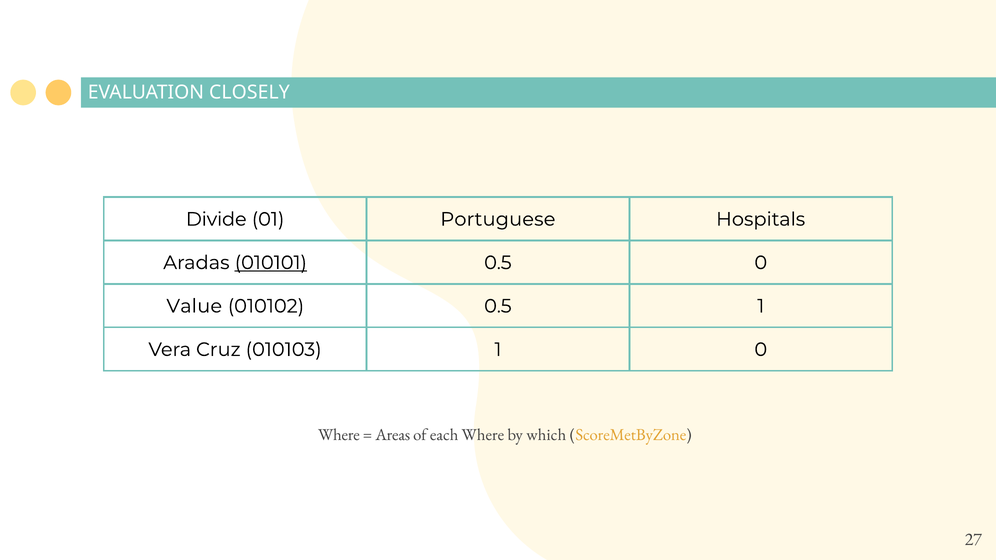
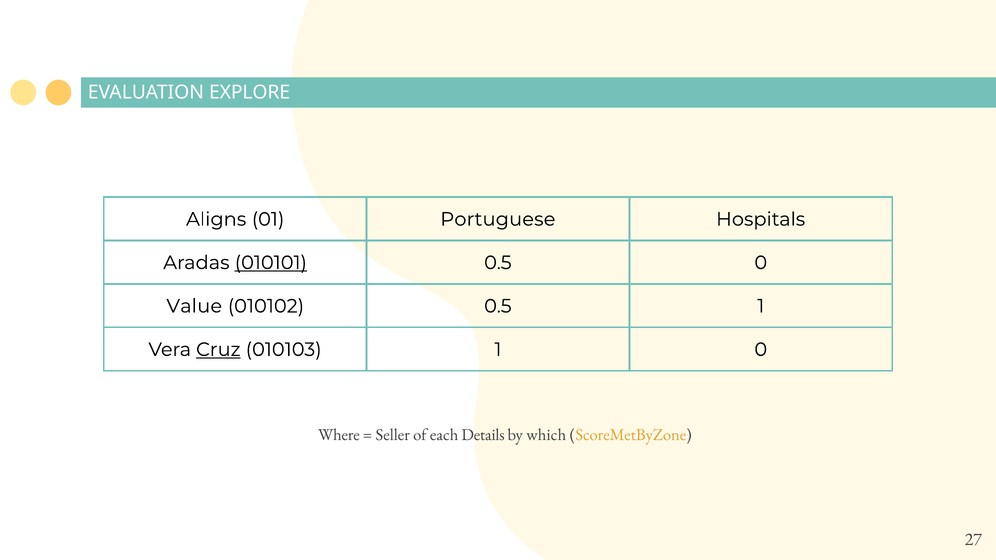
CLOSELY: CLOSELY -> EXPLORE (250, 92)
Divide: Divide -> Aligns (216, 219)
Cruz underline: none -> present (218, 350)
Areas: Areas -> Seller (393, 435)
each Where: Where -> Details (483, 435)
